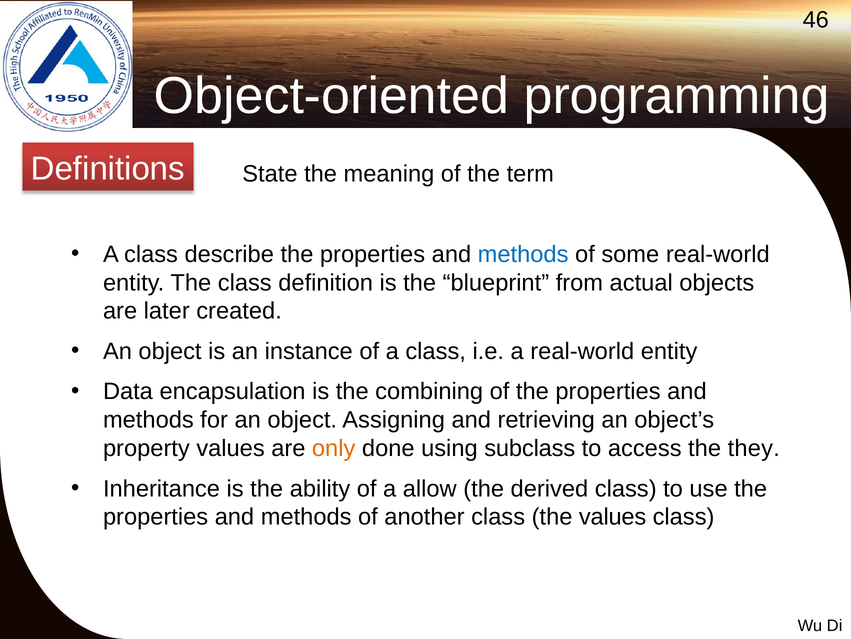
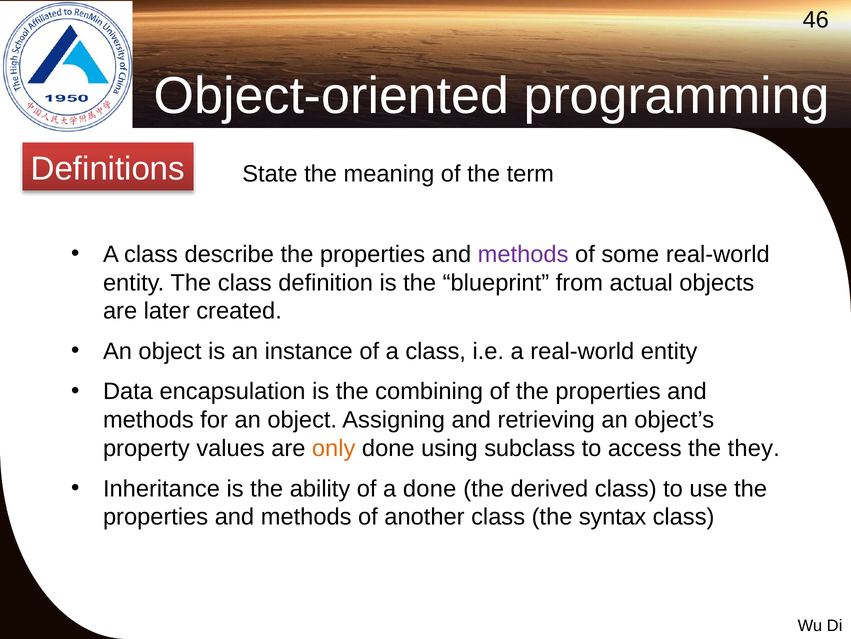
methods colour: blue -> purple (523, 254)
a allow: allow -> done (430, 488)
the values: values -> syntax (613, 517)
